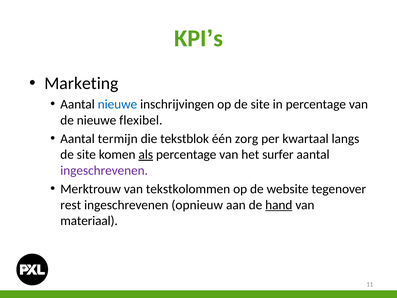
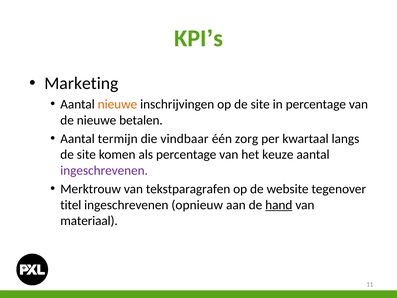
nieuwe colour: blue -> orange (117, 104)
flexibel: flexibel -> betalen (141, 120)
tekstblok: tekstblok -> vindbaar (184, 139)
als underline: present -> none (146, 154)
surfer: surfer -> keuze (278, 154)
tekstkolommen: tekstkolommen -> tekstparagrafen (188, 189)
rest: rest -> titel (71, 205)
